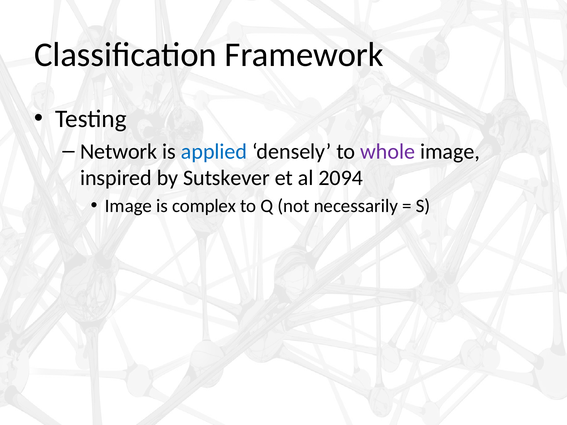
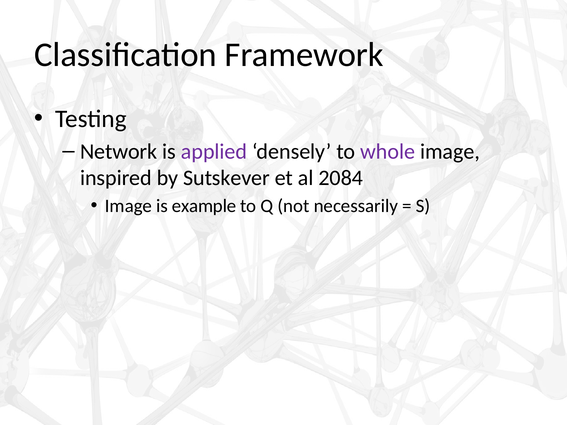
applied colour: blue -> purple (214, 151)
2094: 2094 -> 2084 (341, 178)
complex: complex -> example (204, 206)
